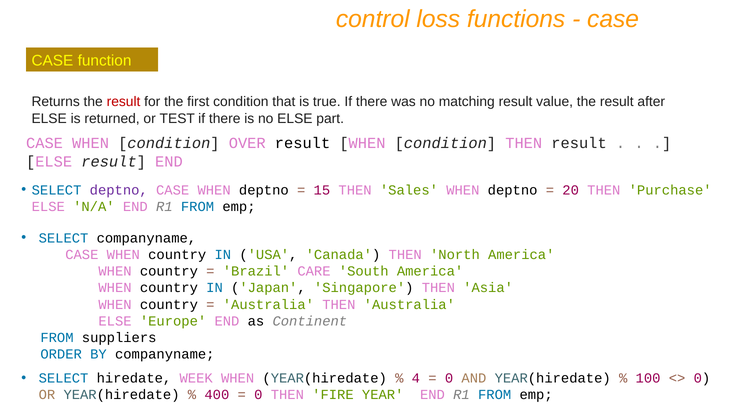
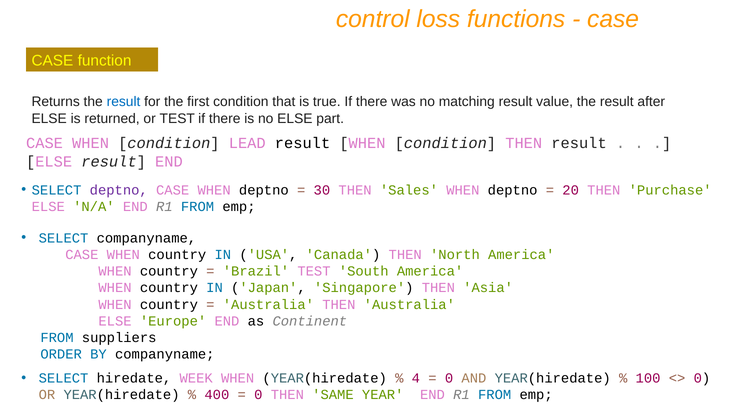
result colour: red -> blue (124, 102)
OVER: OVER -> LEAD (247, 143)
15: 15 -> 30 (322, 190)
Brazil CARE: CARE -> TEST (314, 271)
FIRE: FIRE -> SAME (333, 394)
